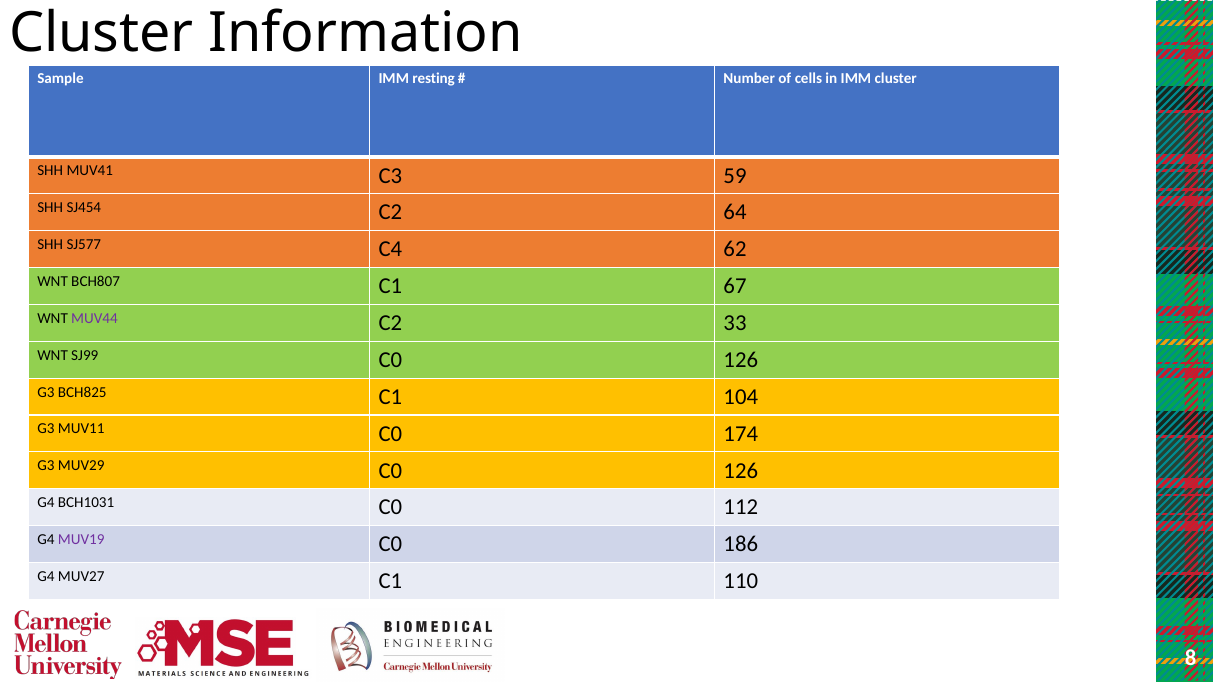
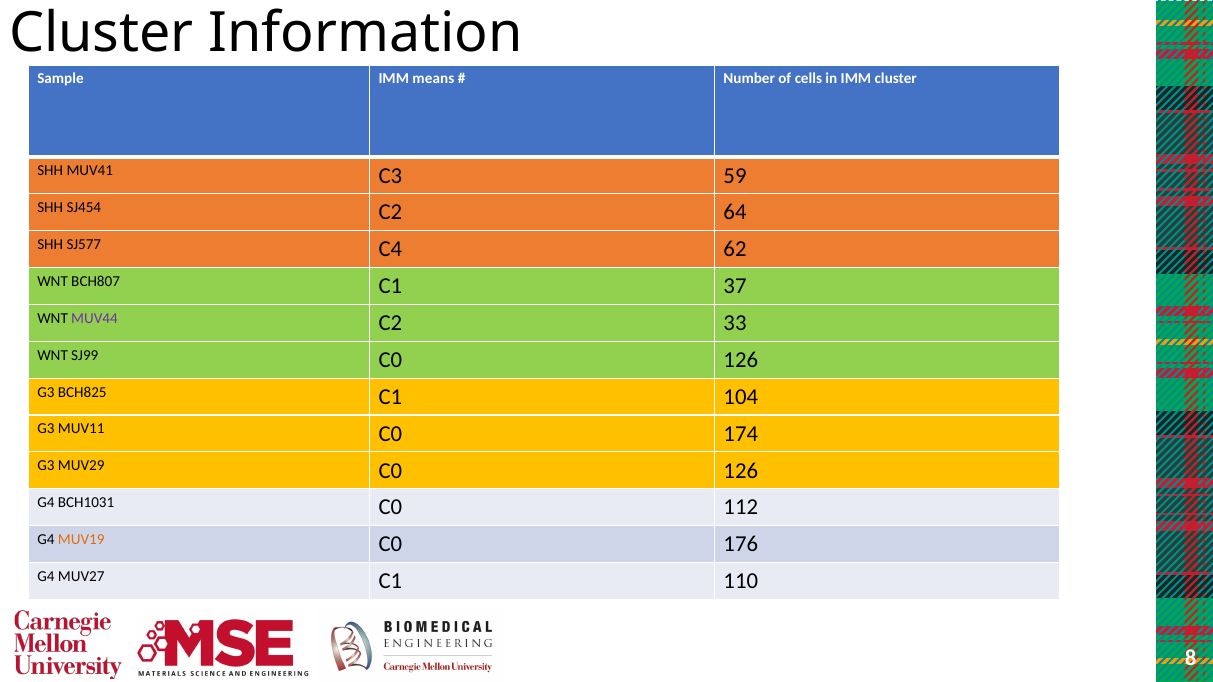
resting: resting -> means (433, 79)
67: 67 -> 37 (735, 286)
MUV19 colour: purple -> orange (81, 540)
186: 186 -> 176 (741, 545)
